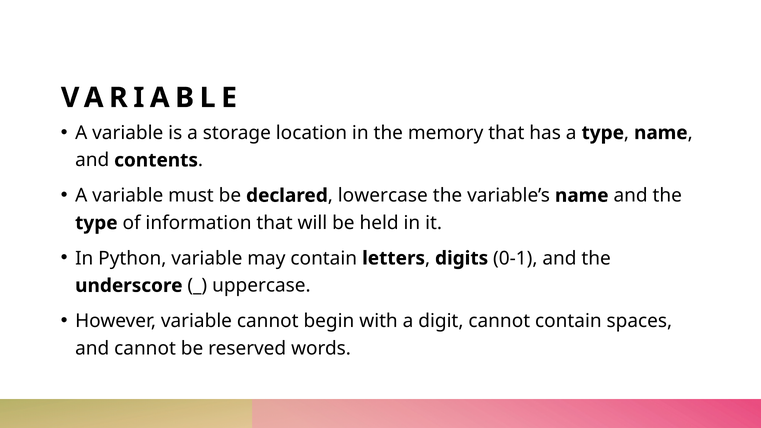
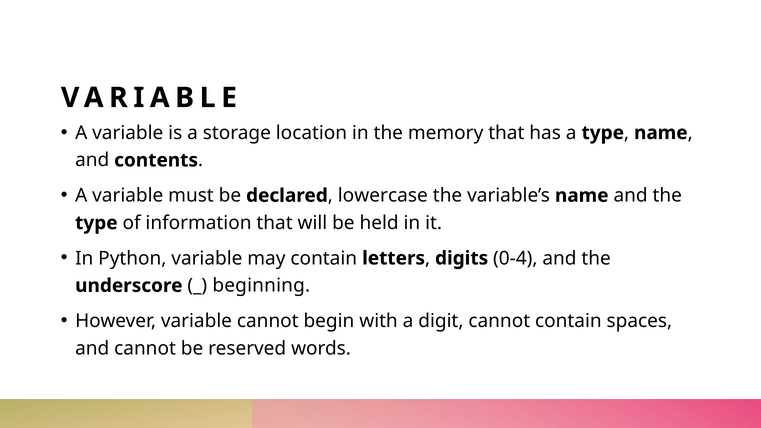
0-1: 0-1 -> 0-4 (515, 258)
uppercase: uppercase -> beginning (261, 286)
